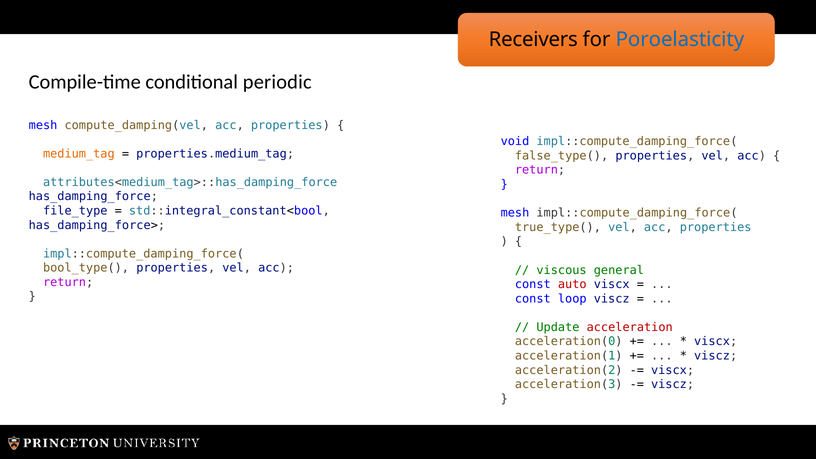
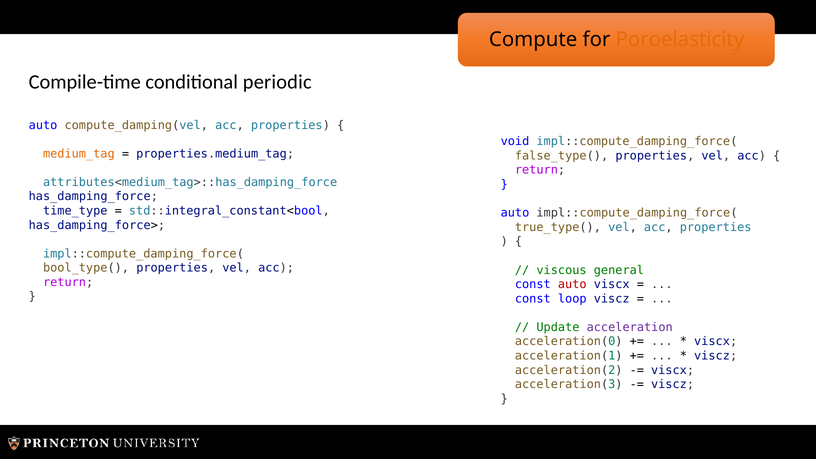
Receivers: Receivers -> Compute (533, 40)
Poroelasticity colour: blue -> orange (680, 40)
mesh: mesh -> auto (43, 125)
file_type: file_type -> time_type (75, 211)
mesh: mesh -> auto (515, 213)
acceleration colour: red -> purple (630, 327)
